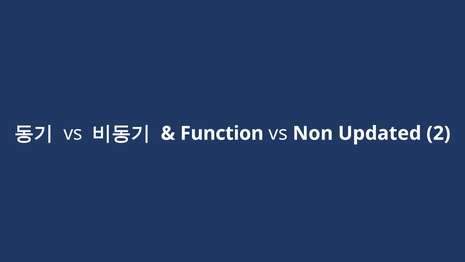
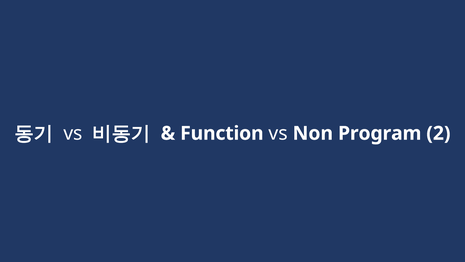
Updated: Updated -> Program (380, 133)
